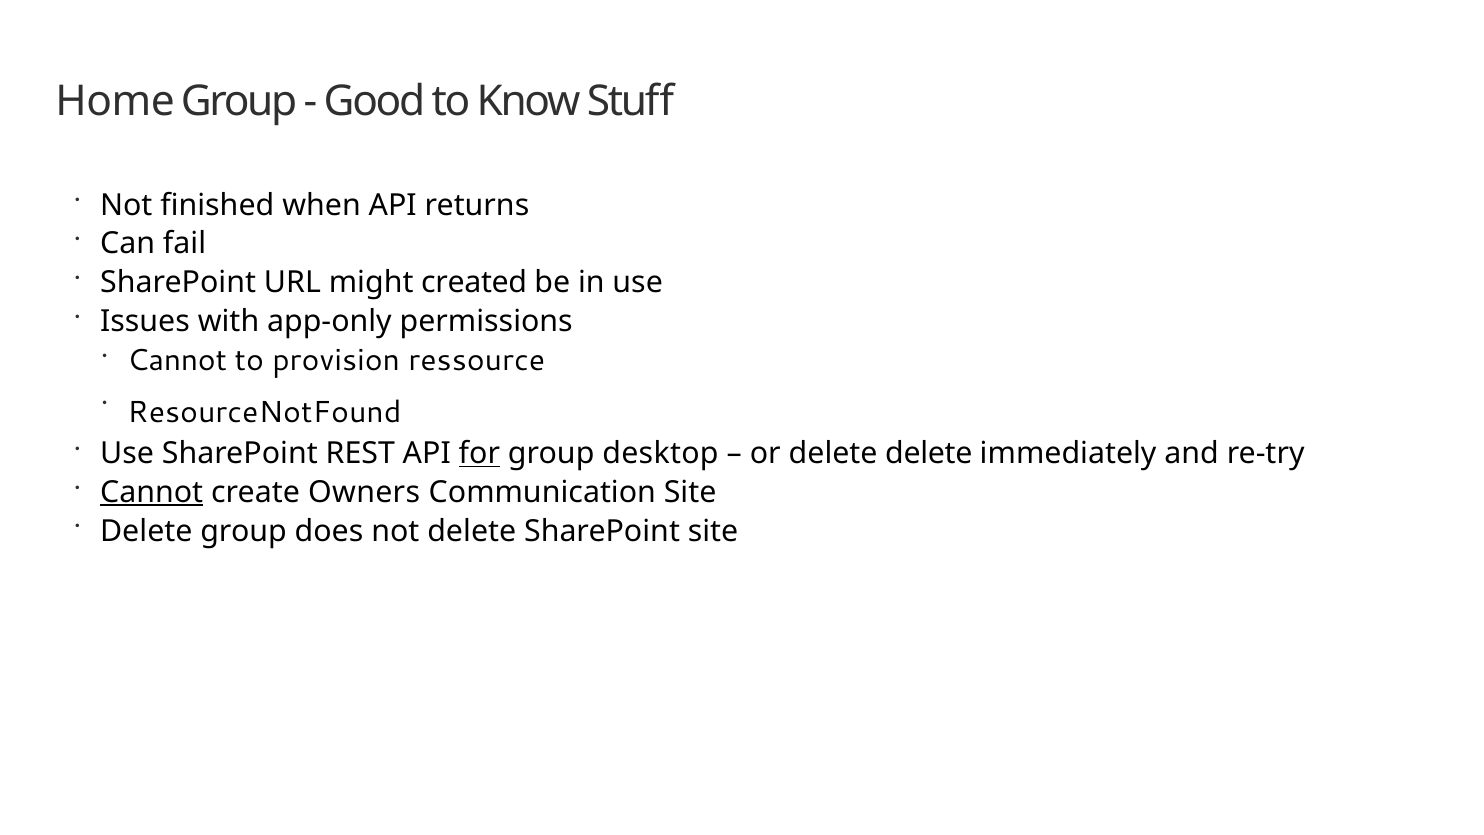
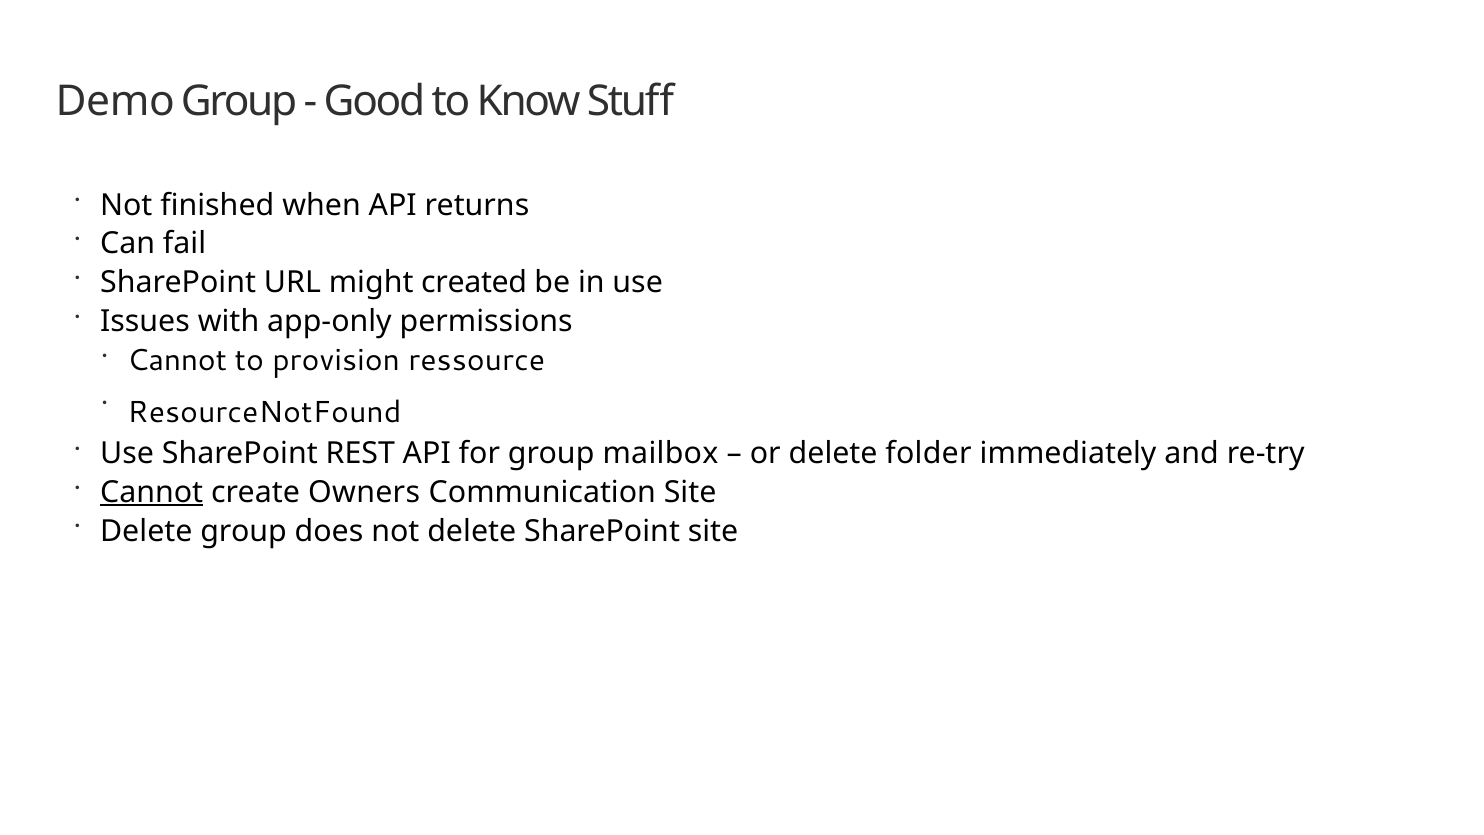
Home: Home -> Demo (115, 102)
for underline: present -> none (479, 453)
desktop: desktop -> mailbox (660, 453)
delete delete: delete -> folder (929, 453)
